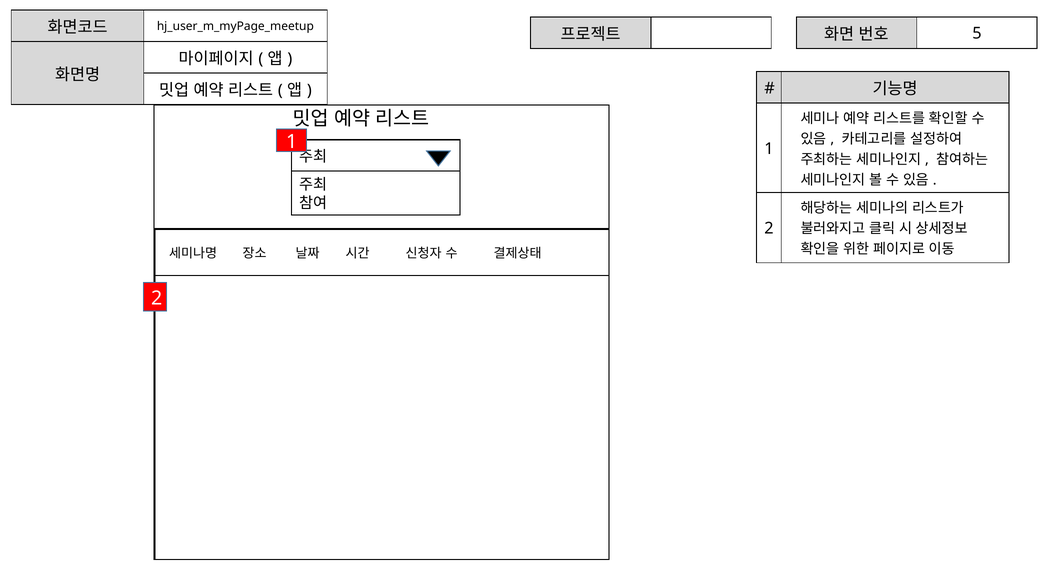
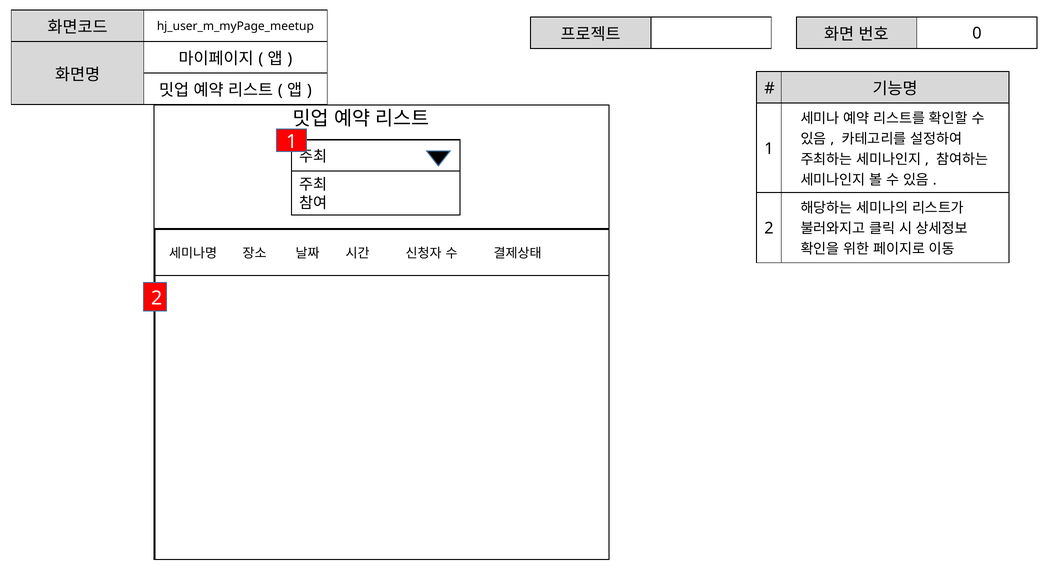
5: 5 -> 0 (977, 34)
